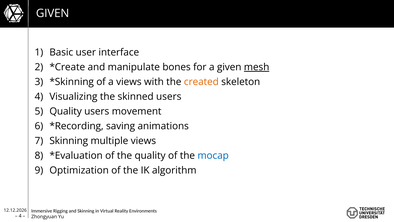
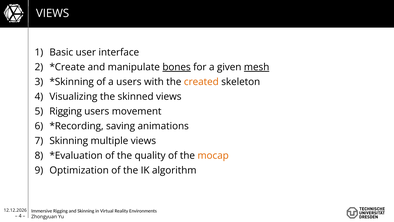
GIVEN: GIVEN -> VIEWS (53, 13)
bones underline: none -> present (177, 67)
a views: views -> users (129, 82)
skinned users: users -> views (169, 96)
Quality: Quality -> Rigging (66, 111)
mocap colour: blue -> orange (213, 155)
